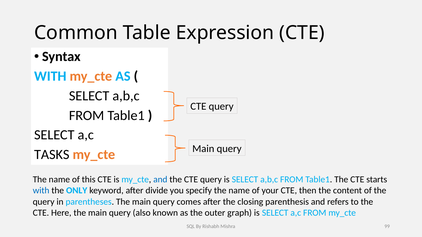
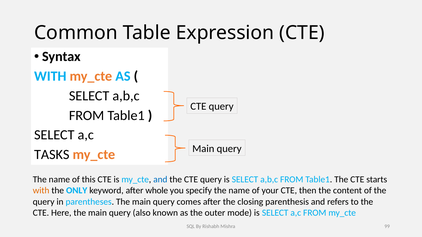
with colour: blue -> orange (41, 191)
divide: divide -> whole (157, 191)
graph: graph -> mode (240, 213)
